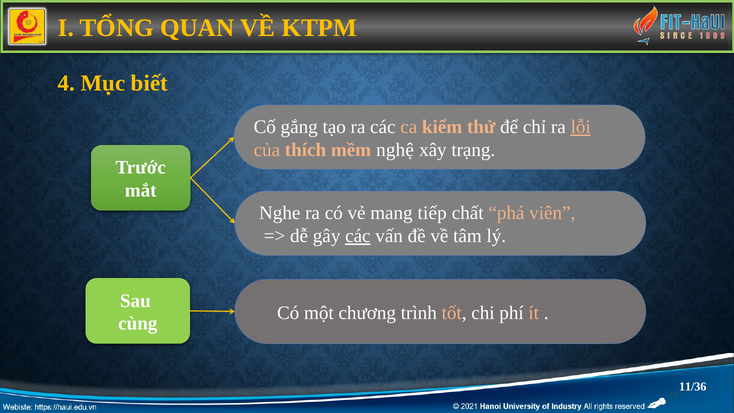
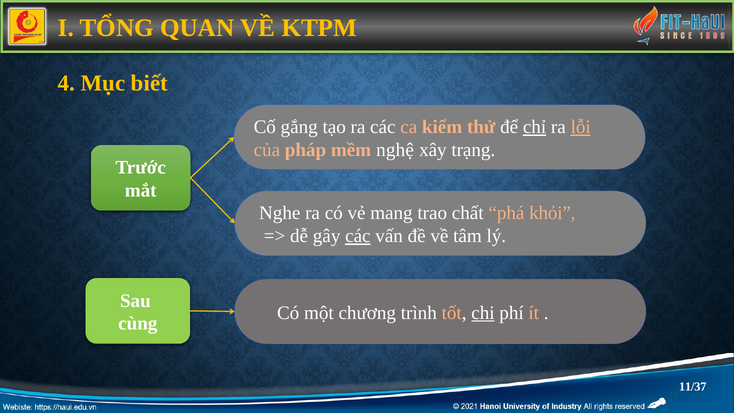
chỉ underline: none -> present (535, 127)
thích: thích -> pháp (306, 150)
tiếp: tiếp -> trao (432, 213)
viên: viên -> khỏi (552, 213)
chi underline: none -> present (483, 313)
11/36: 11/36 -> 11/37 (693, 387)
